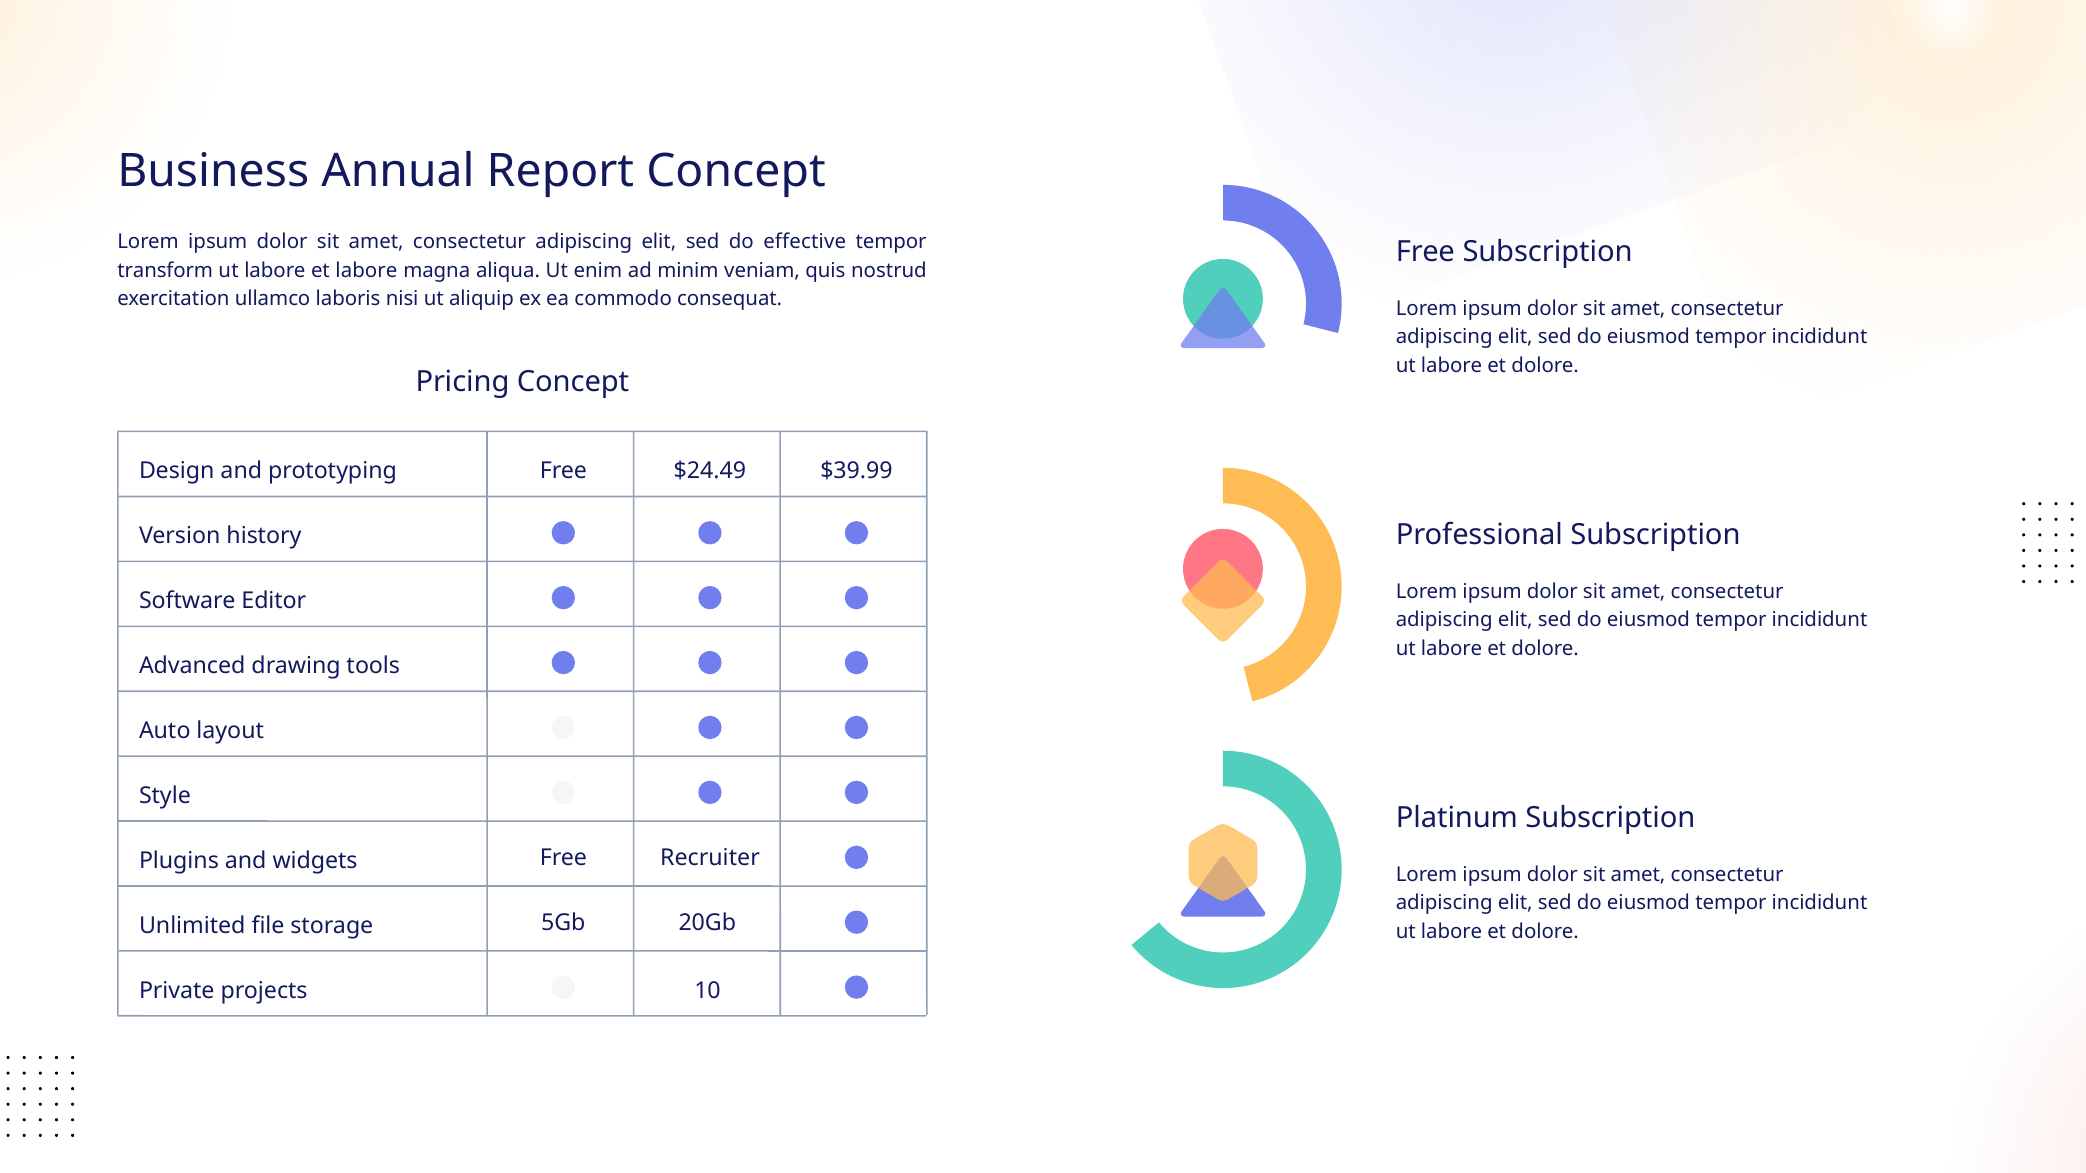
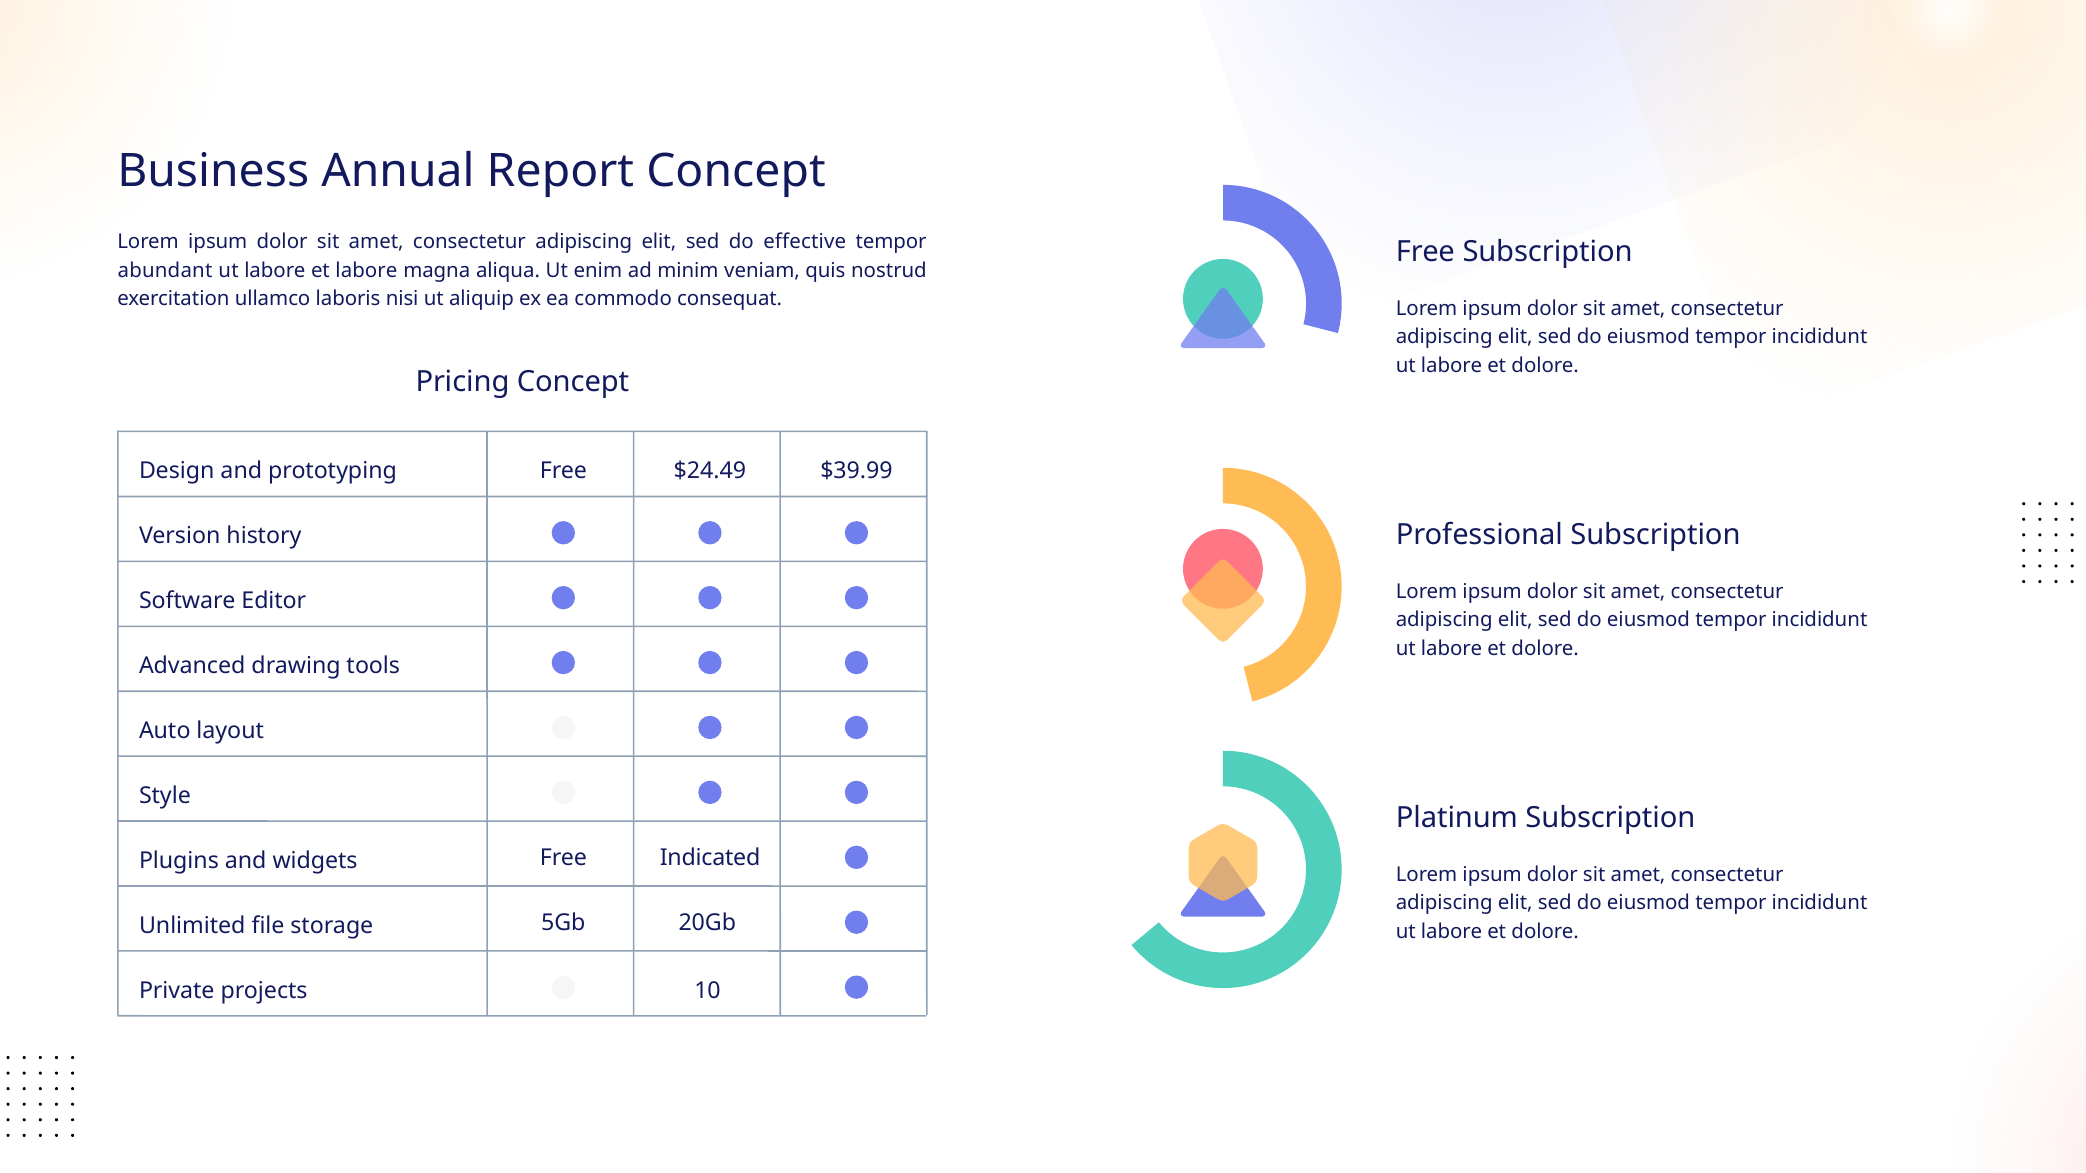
transform: transform -> abundant (165, 270)
Recruiter: Recruiter -> Indicated (710, 858)
